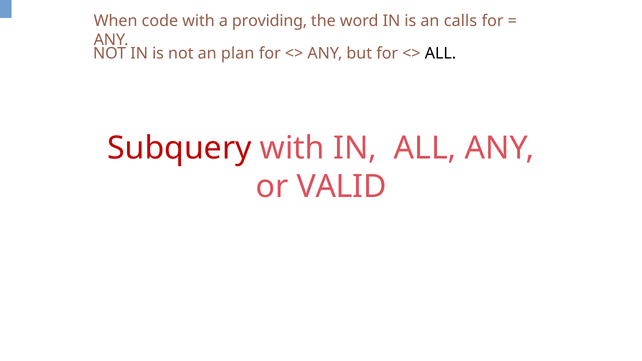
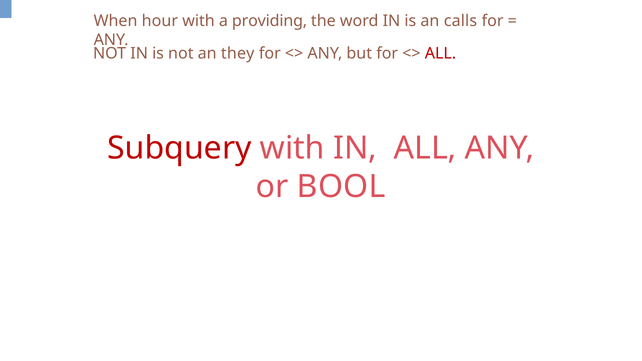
code: code -> hour (160, 21)
plan: plan -> they (238, 53)
ALL colour: black -> red (440, 53)
VALID: VALID -> BOOL (341, 187)
